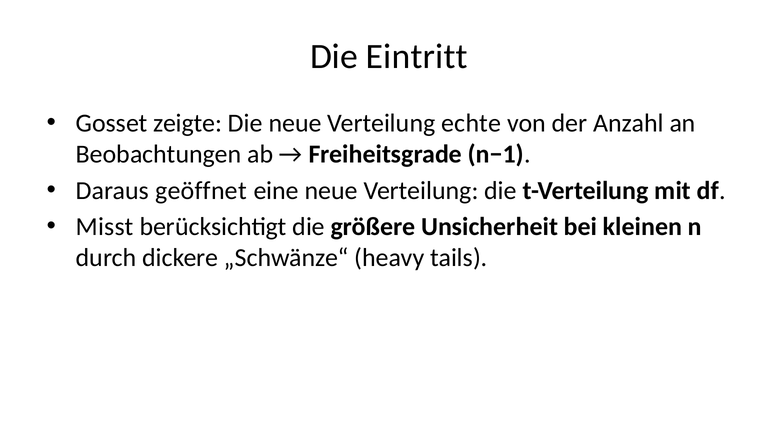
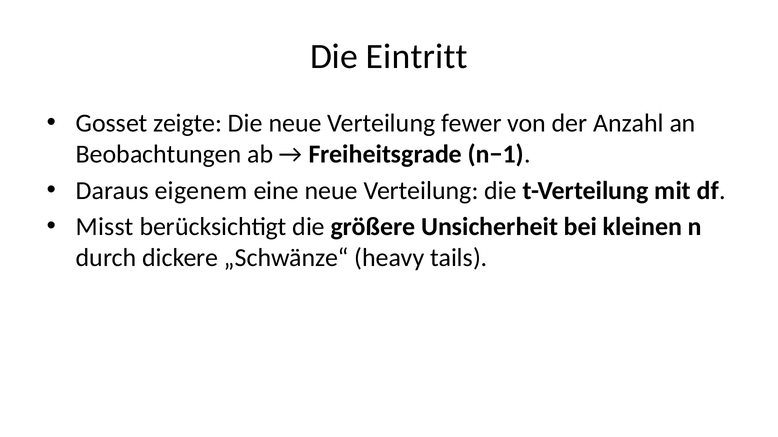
echte: echte -> fewer (471, 123)
geöffnet: geöffnet -> eigenem (201, 191)
